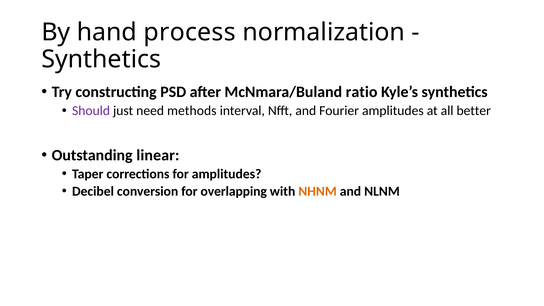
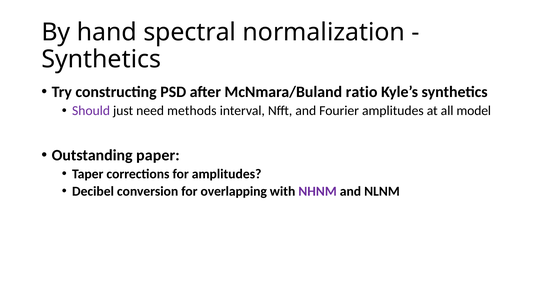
process: process -> spectral (190, 32)
better: better -> model (474, 111)
linear: linear -> paper (158, 155)
NHNM colour: orange -> purple (318, 191)
